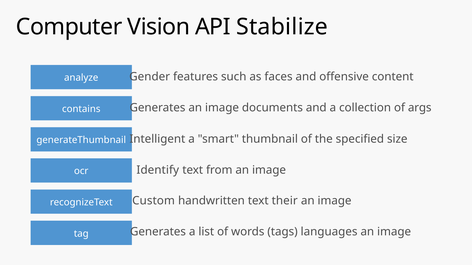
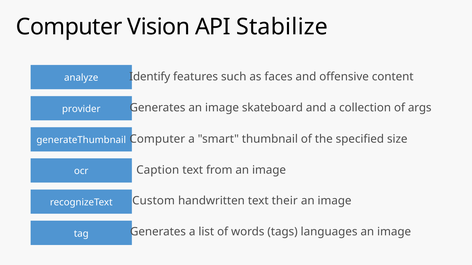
Gender: Gender -> Identify (150, 77)
documents: documents -> skateboard (272, 108)
contains: contains -> provider (81, 109)
Intelligent: Intelligent -> Computer (157, 139)
Identify: Identify -> Caption (158, 170)
